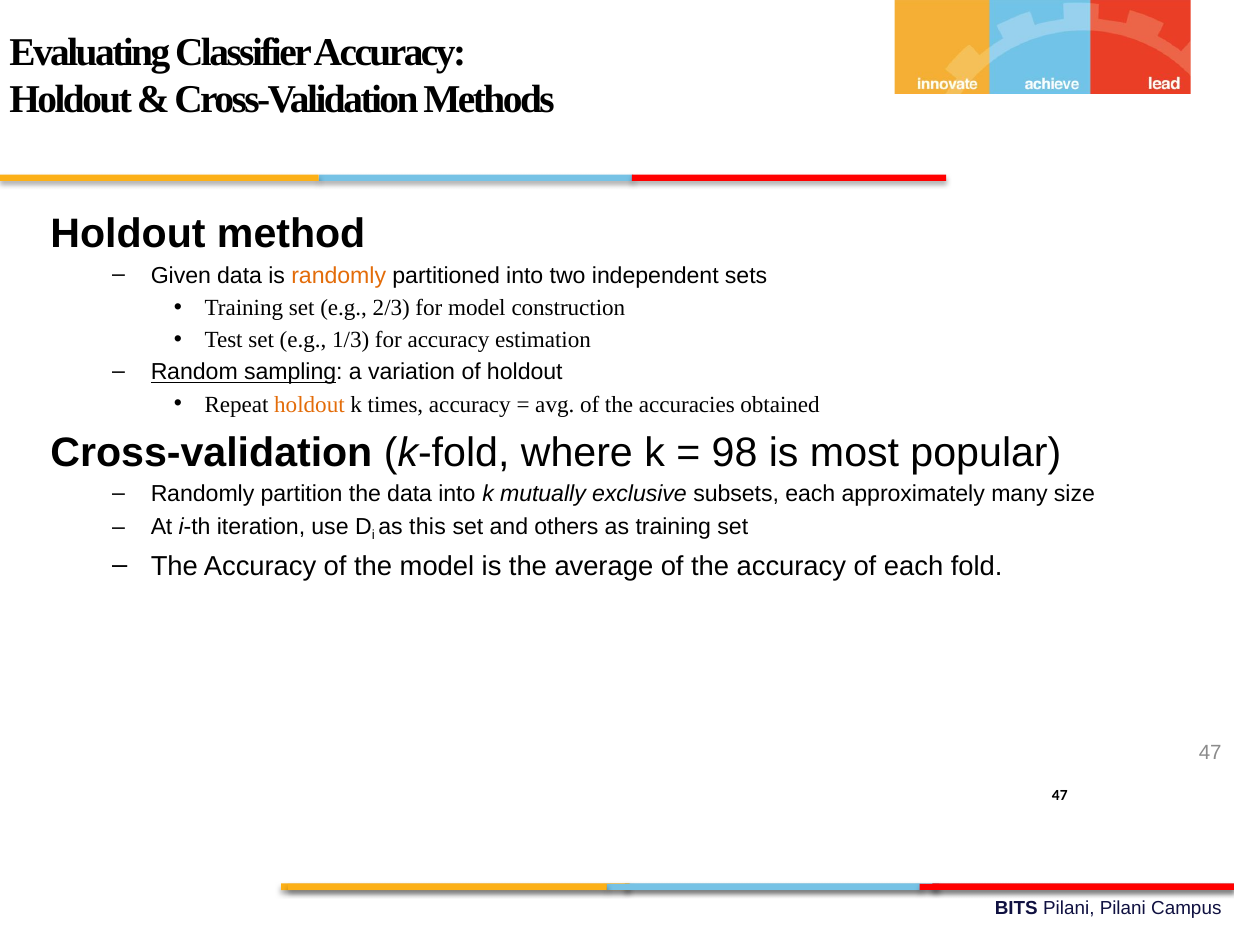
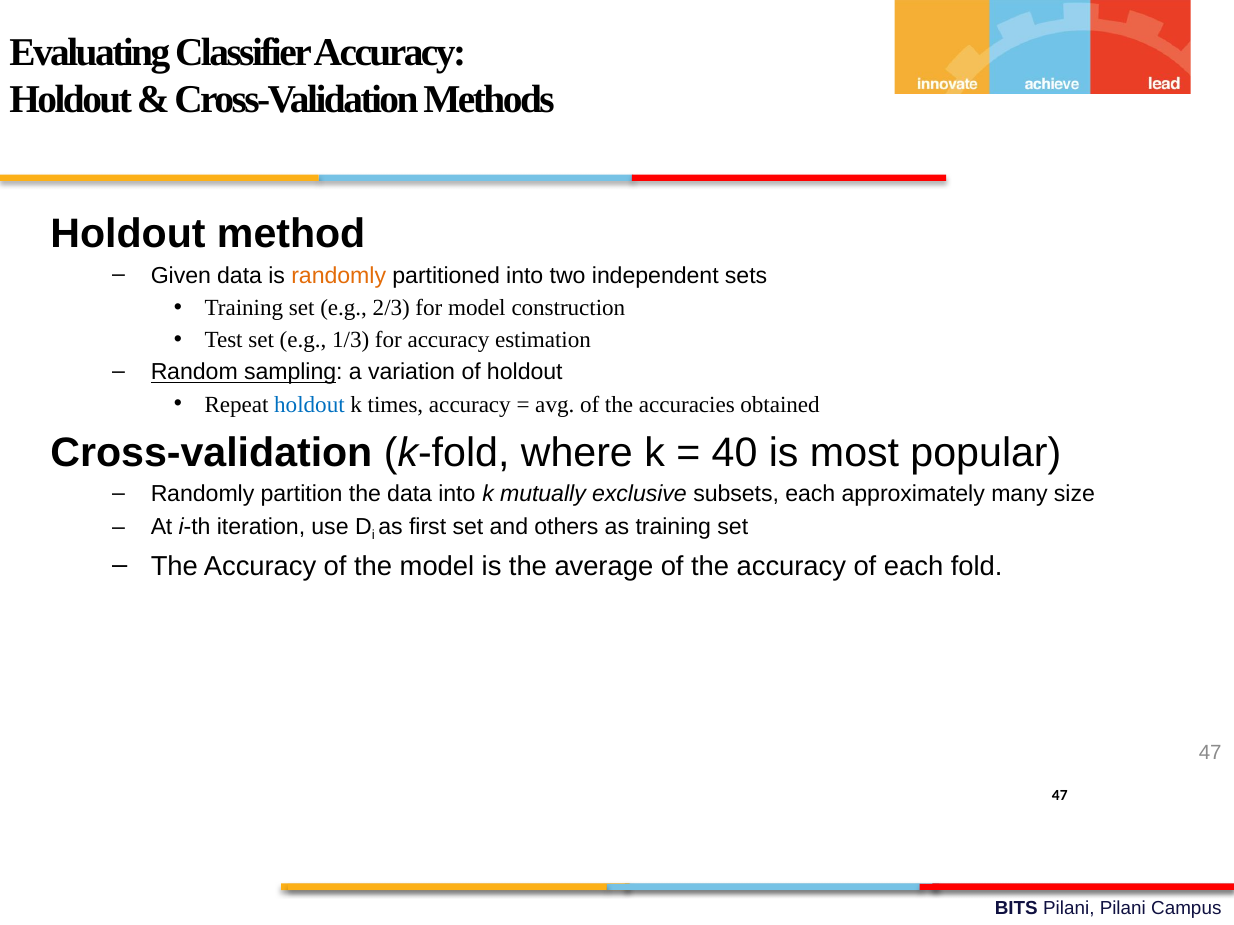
holdout colour: orange -> blue (309, 405)
98: 98 -> 40 (735, 453)
this: this -> first (428, 527)
